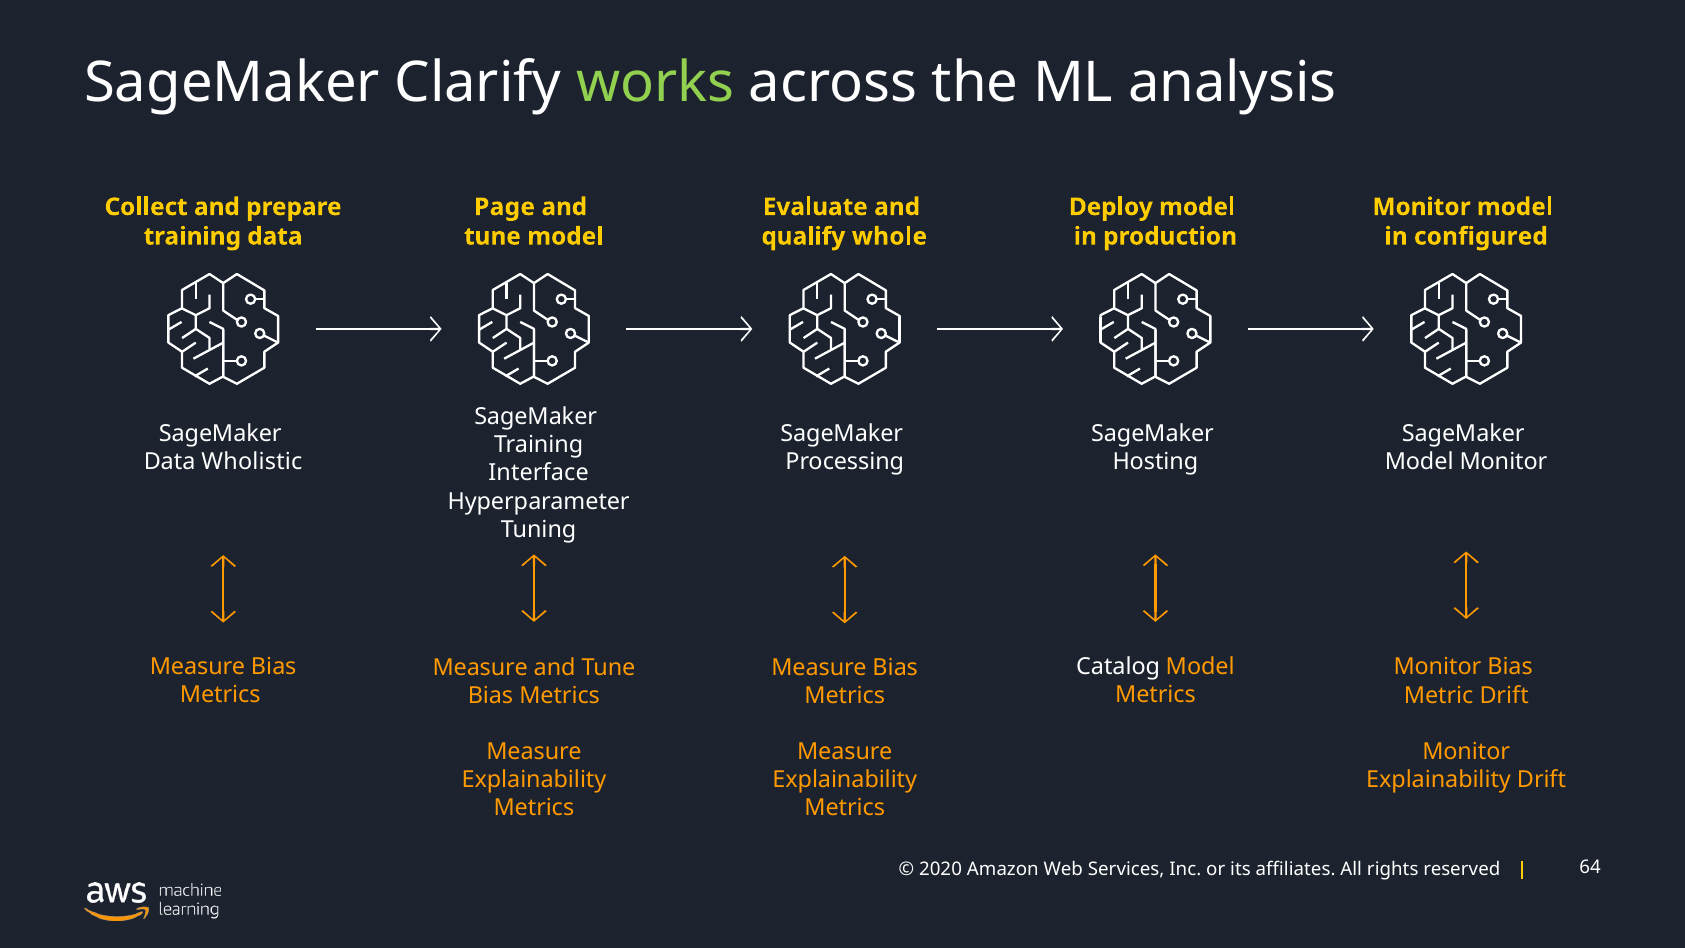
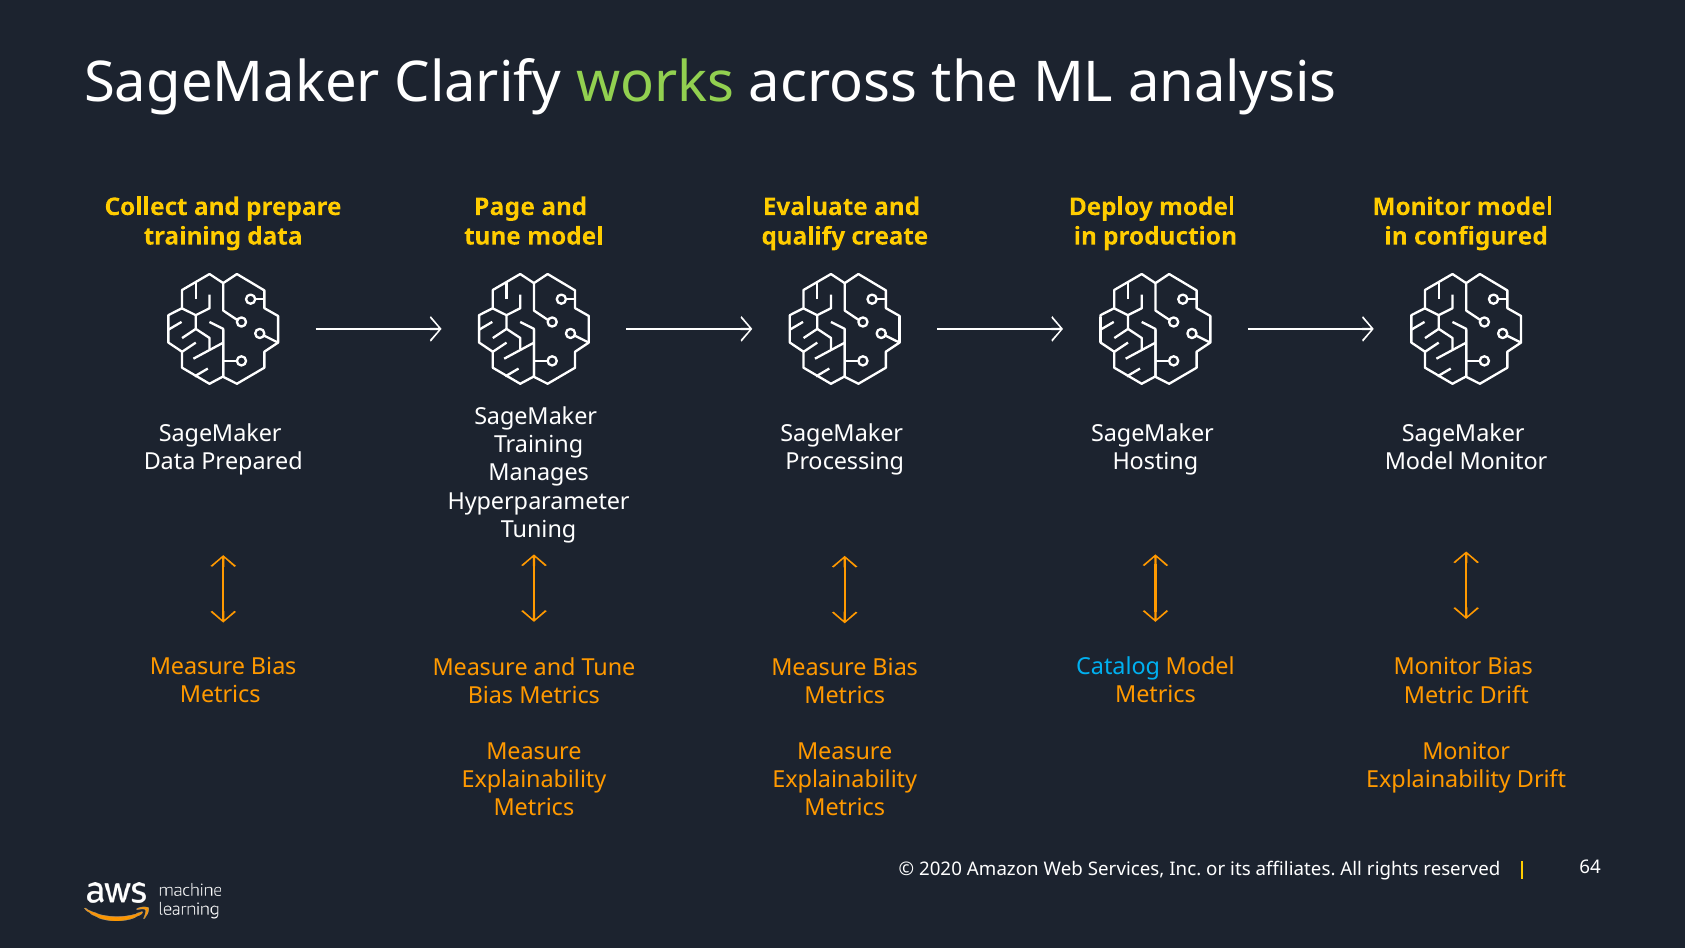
whole: whole -> create (890, 236)
Wholistic: Wholistic -> Prepared (252, 462)
Interface: Interface -> Manages (539, 473)
Catalog colour: white -> light blue (1118, 667)
